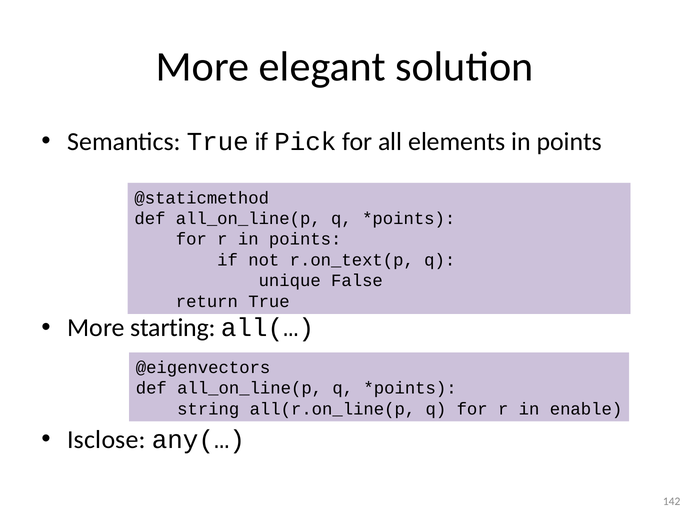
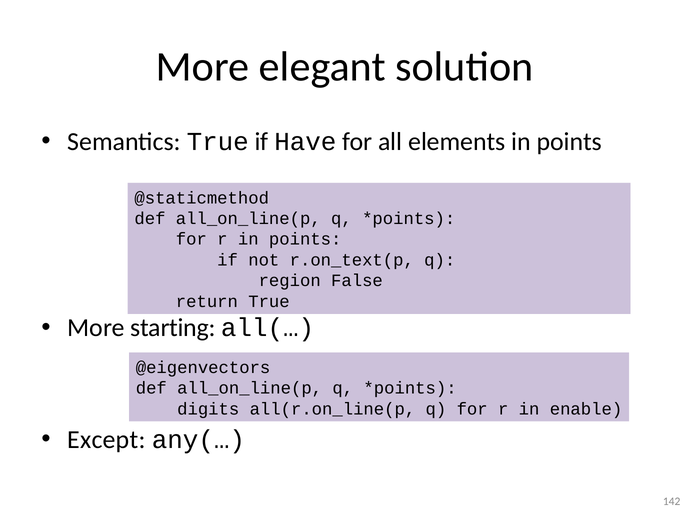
Pick: Pick -> Have (305, 142)
unique: unique -> region (290, 280)
string: string -> digits (208, 408)
Isclose: Isclose -> Except (106, 439)
